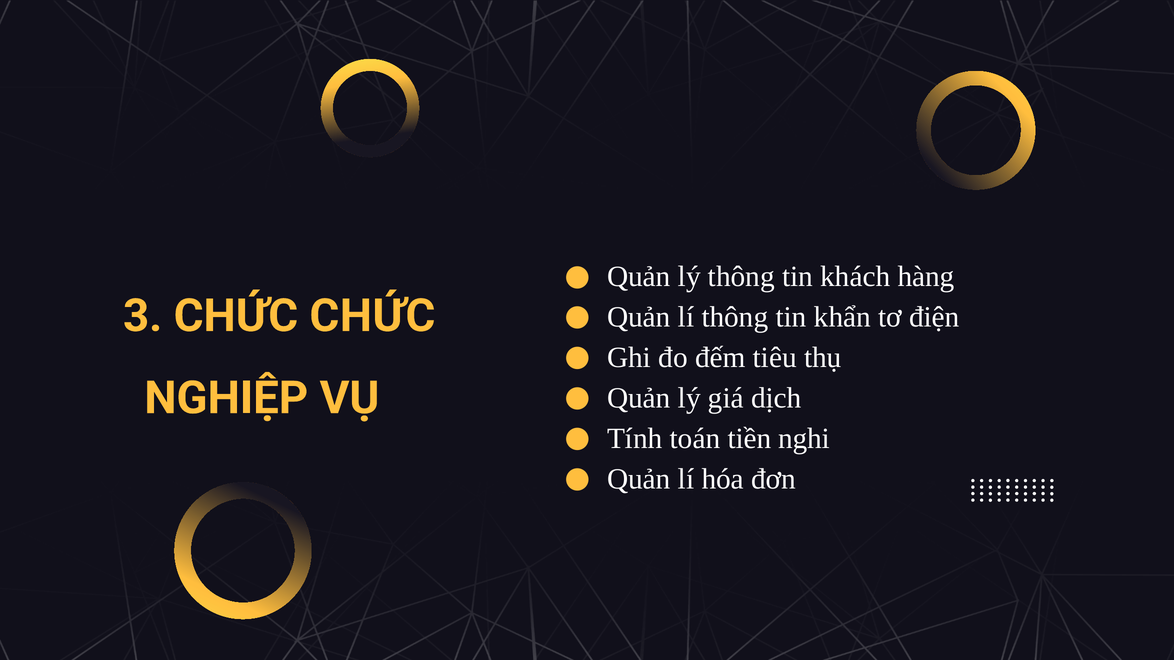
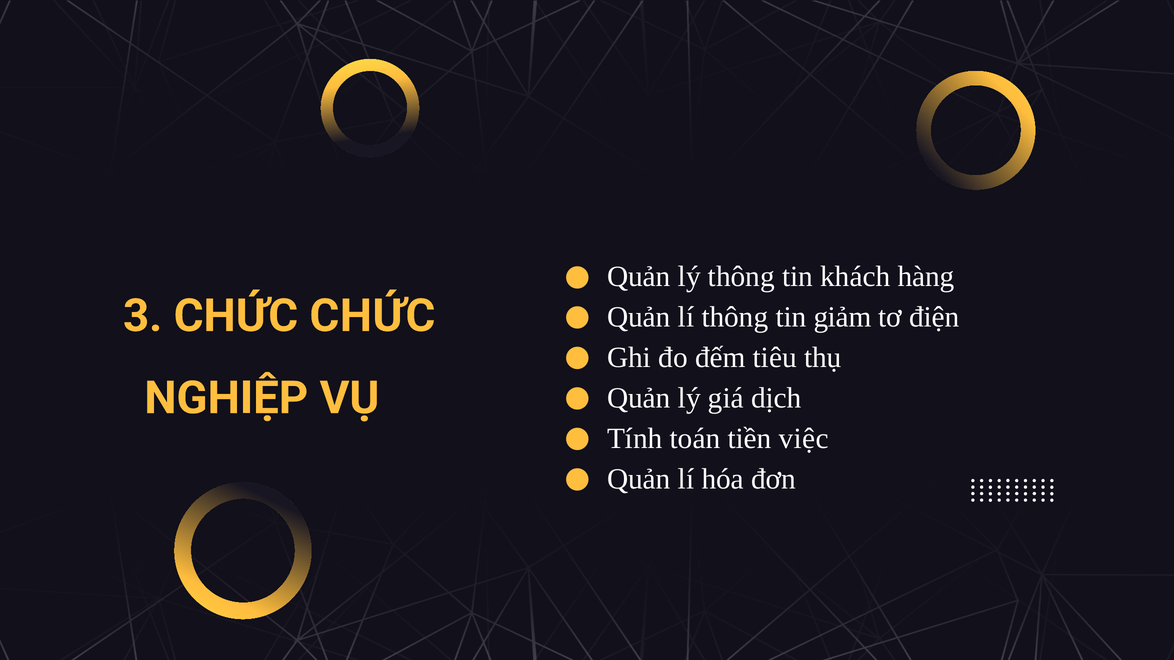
khẩn: khẩn -> giảm (842, 317)
nghi: nghi -> việc (804, 439)
